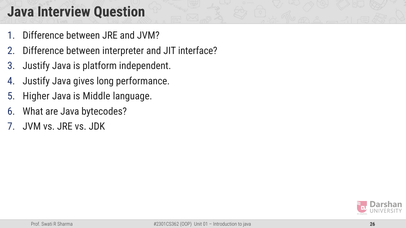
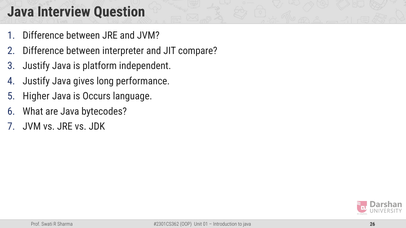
interface: interface -> compare (198, 51)
Middle: Middle -> Occurs (97, 96)
